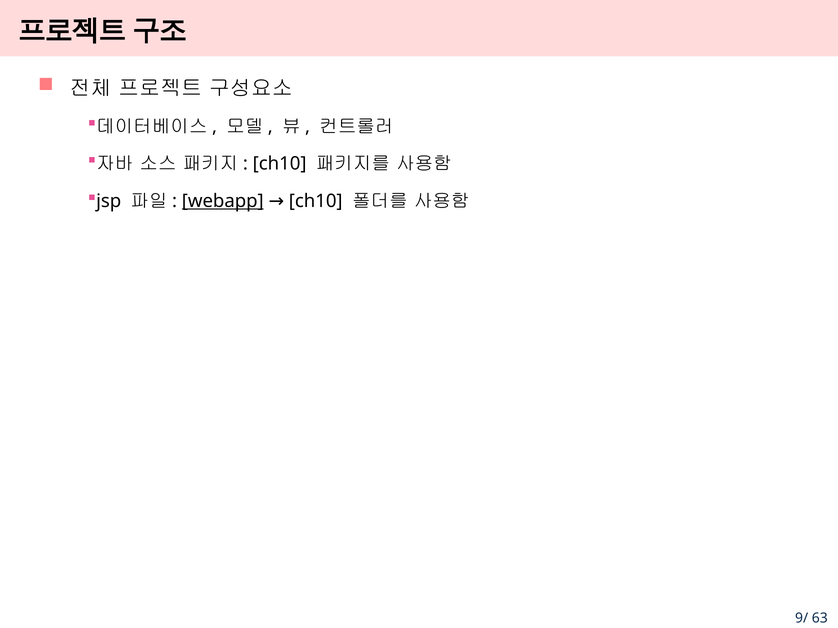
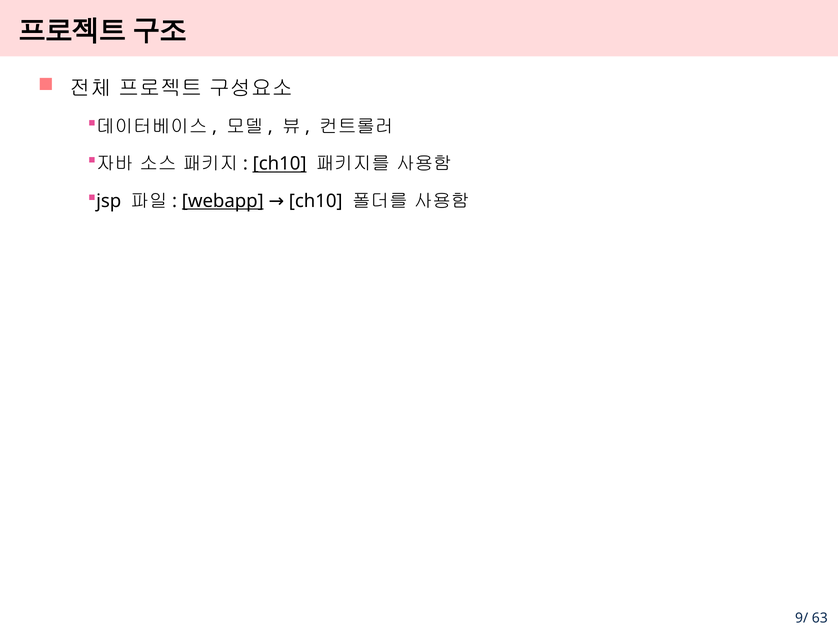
ch10 underline: none -> present (280, 164)
